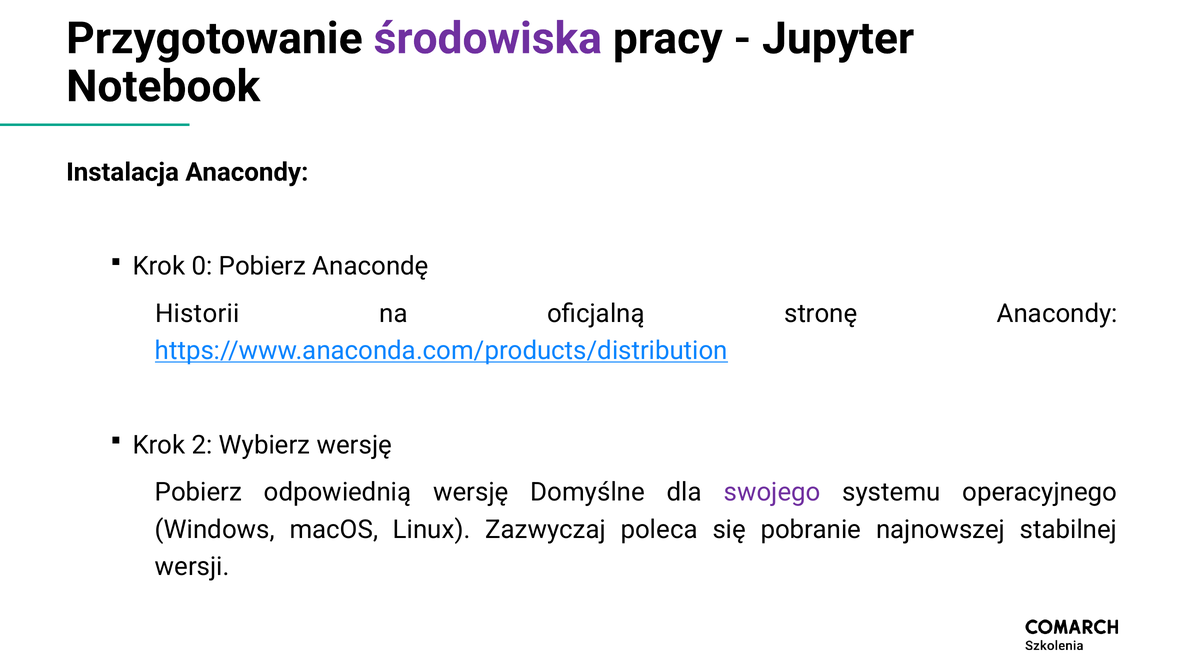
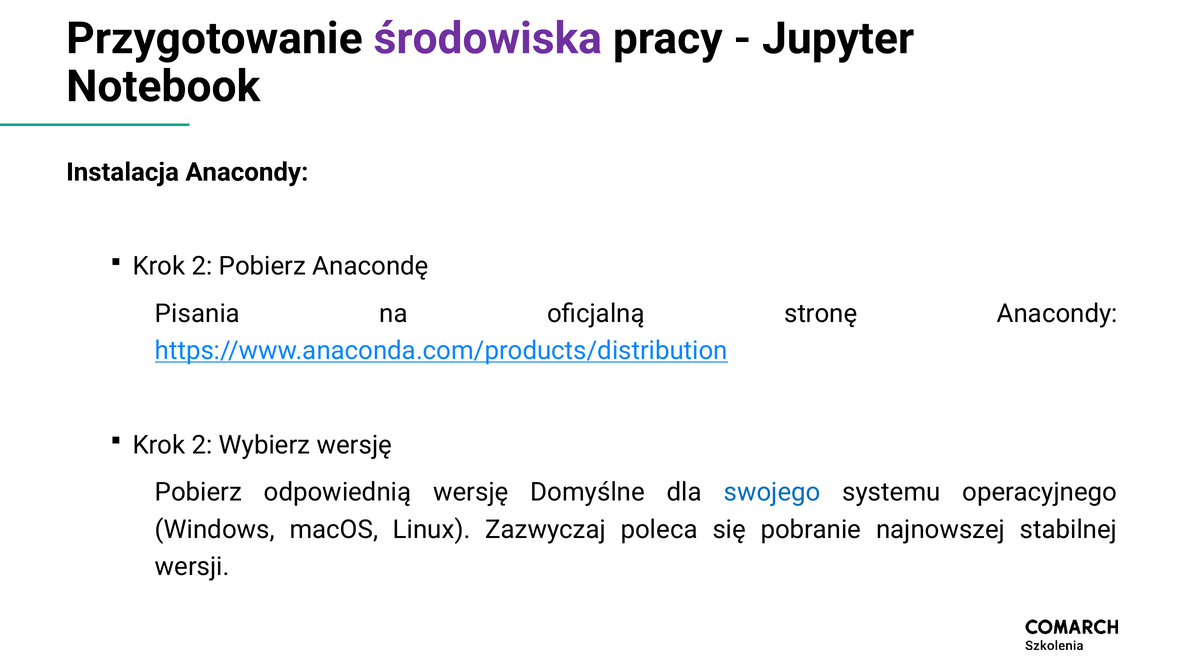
0: 0 -> 2 (202, 266)
Historii: Historii -> Pisania (197, 314)
swojego colour: purple -> blue (772, 492)
